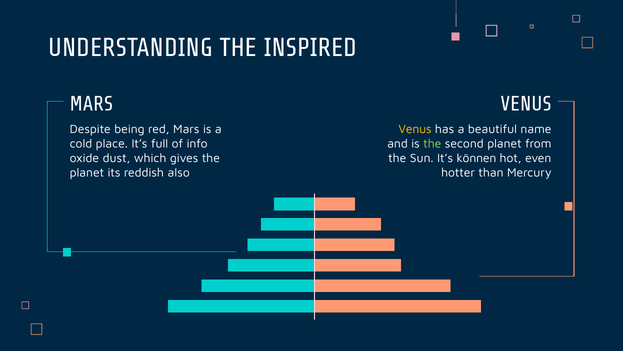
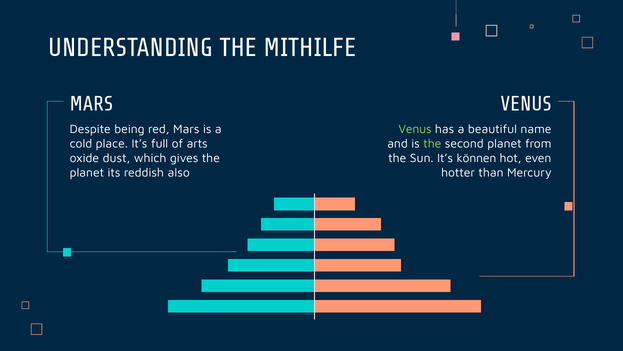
INSPIRED: INSPIRED -> MITHILFE (310, 47)
Venus colour: yellow -> light green (415, 129)
info: info -> arts (197, 144)
